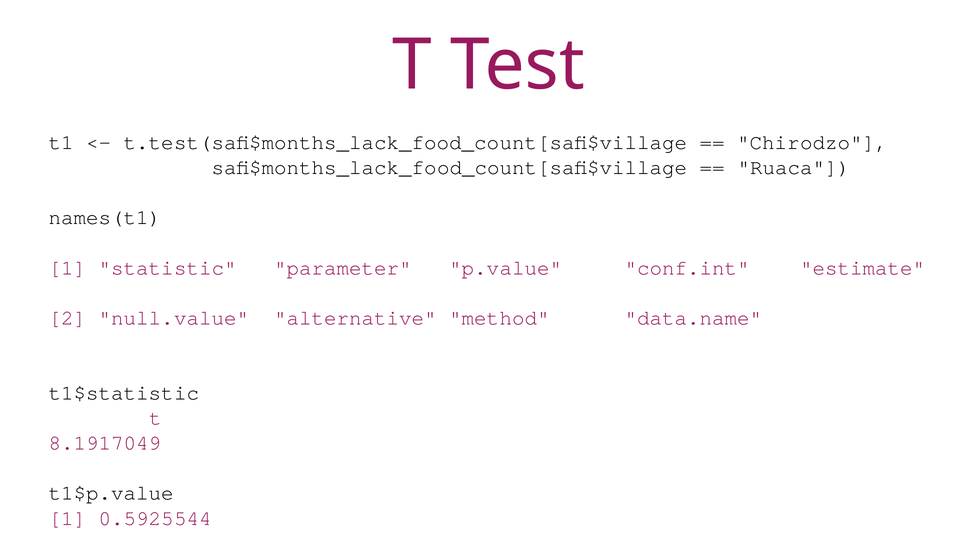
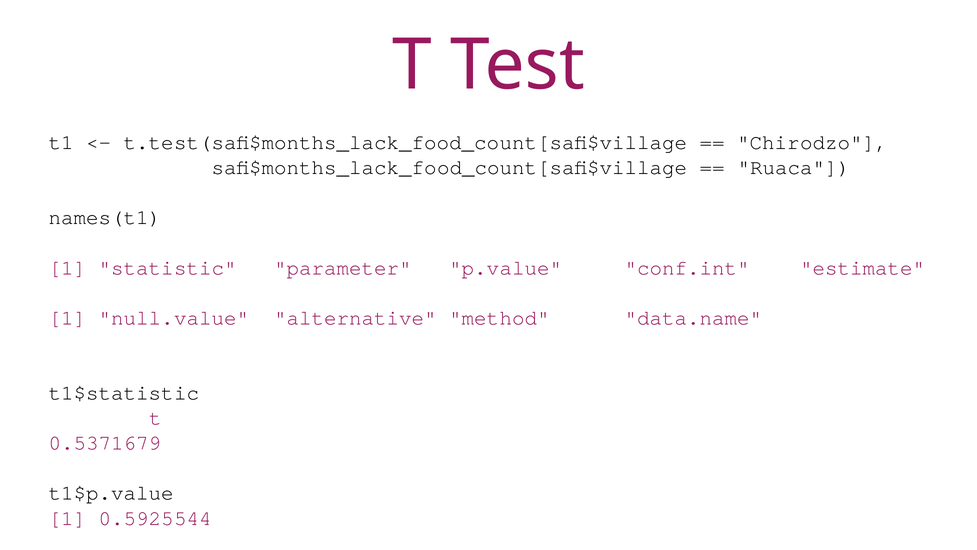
2: 2 -> 1 (68, 318)
8.1917049: 8.1917049 -> 0.5371679 (105, 443)
